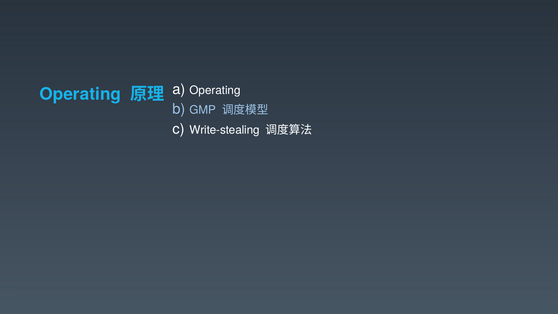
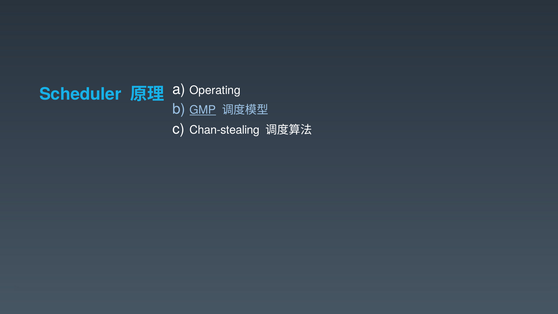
Operating: Operating -> Scheduler (80, 94)
GMP underline: none -> present (203, 110)
Write-stealing: Write-stealing -> Chan-stealing (225, 130)
